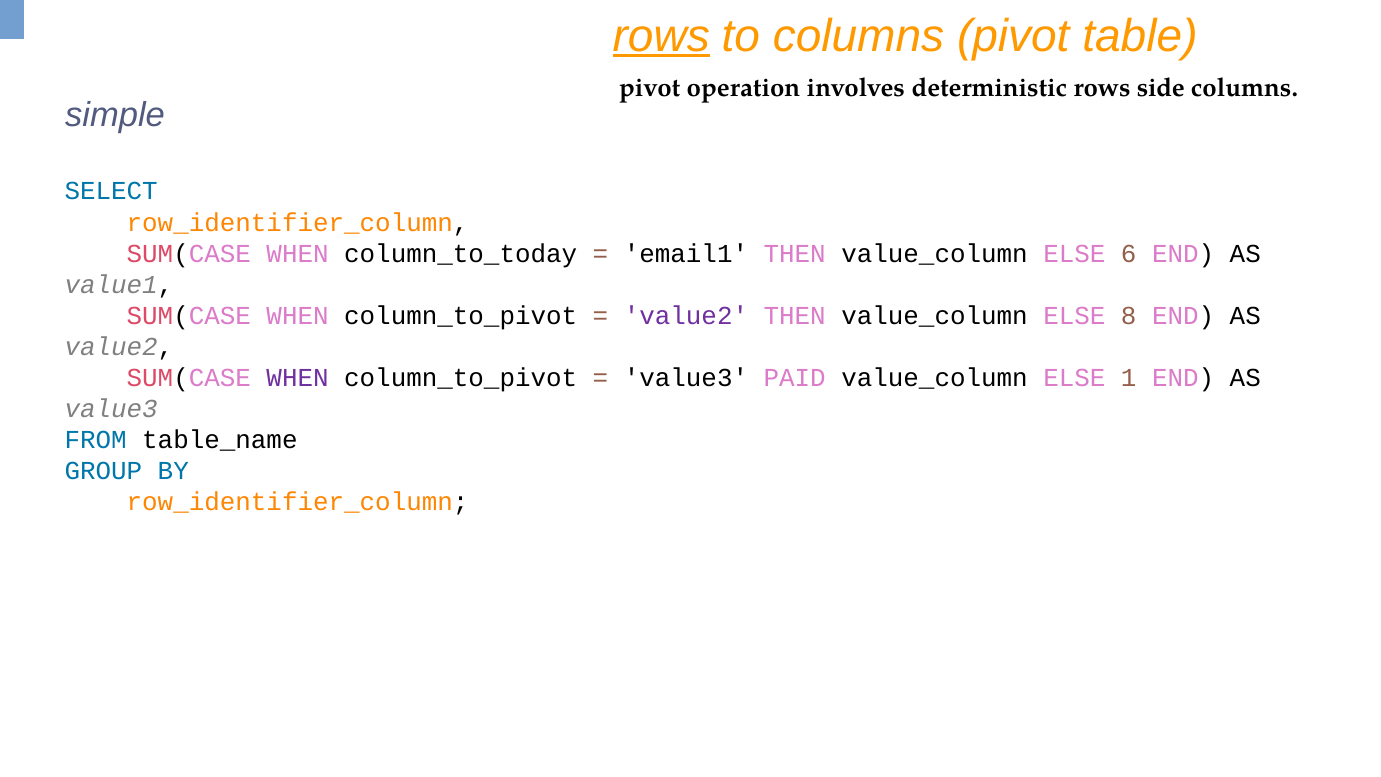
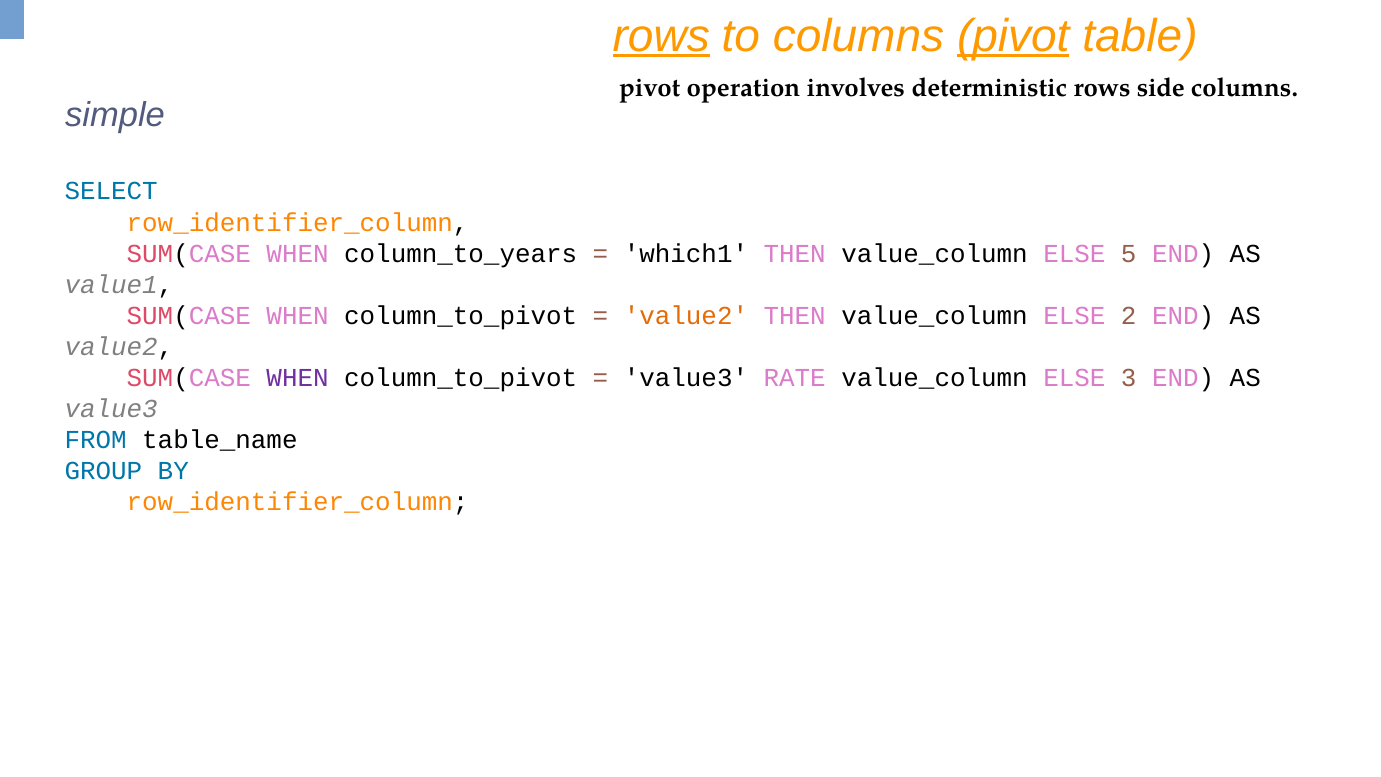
pivot underline: none -> present (1013, 36)
column_to_today: column_to_today -> column_to_years (461, 254)
email1: email1 -> which1 (686, 254)
6: 6 -> 5 (1129, 254)
value2 colour: purple -> orange (686, 316)
8: 8 -> 2 (1129, 316)
PAID: PAID -> RATE (795, 378)
1: 1 -> 3 (1129, 378)
